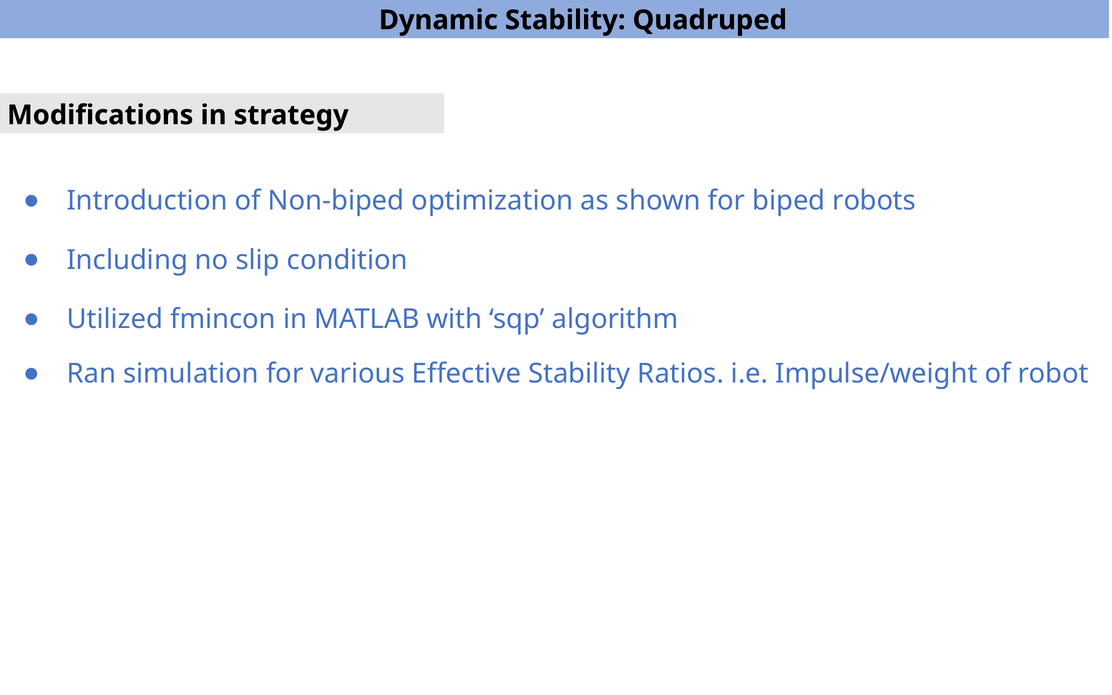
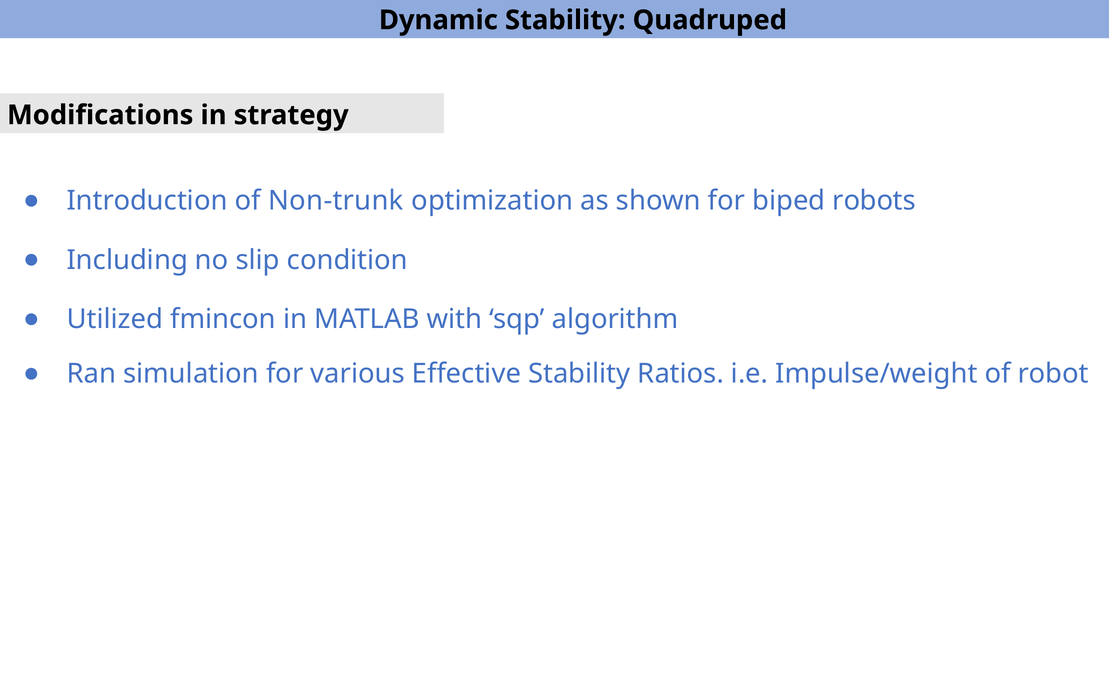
Non-biped: Non-biped -> Non-trunk (336, 201)
